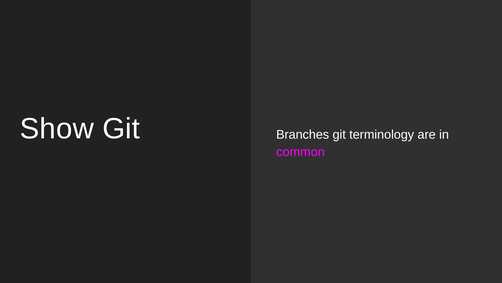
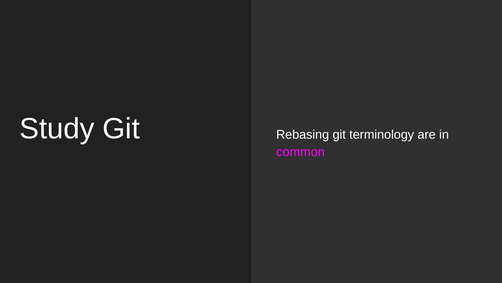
Show: Show -> Study (57, 129)
Branches: Branches -> Rebasing (303, 135)
